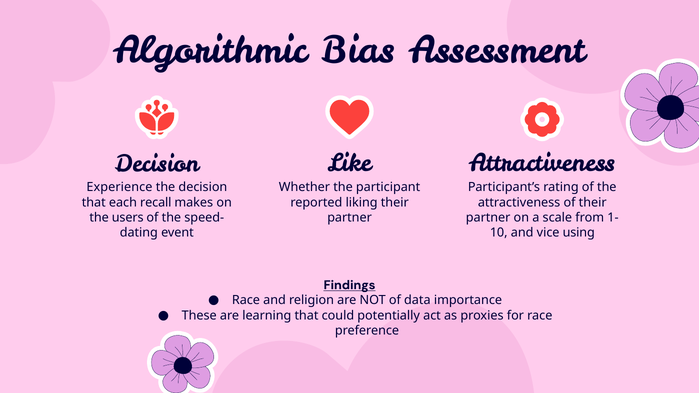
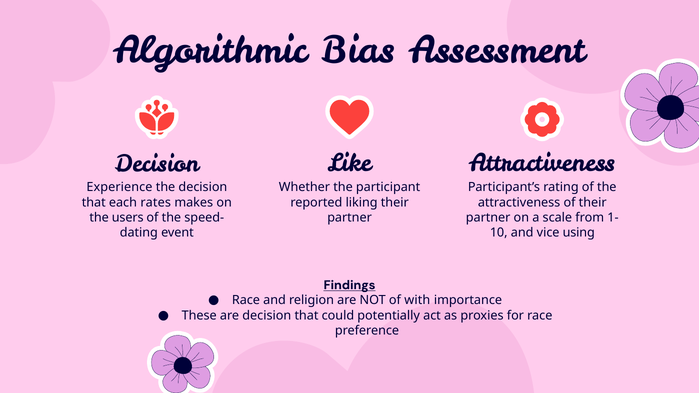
recall: recall -> rates (156, 202)
data: data -> with (417, 300)
are learning: learning -> decision (267, 316)
